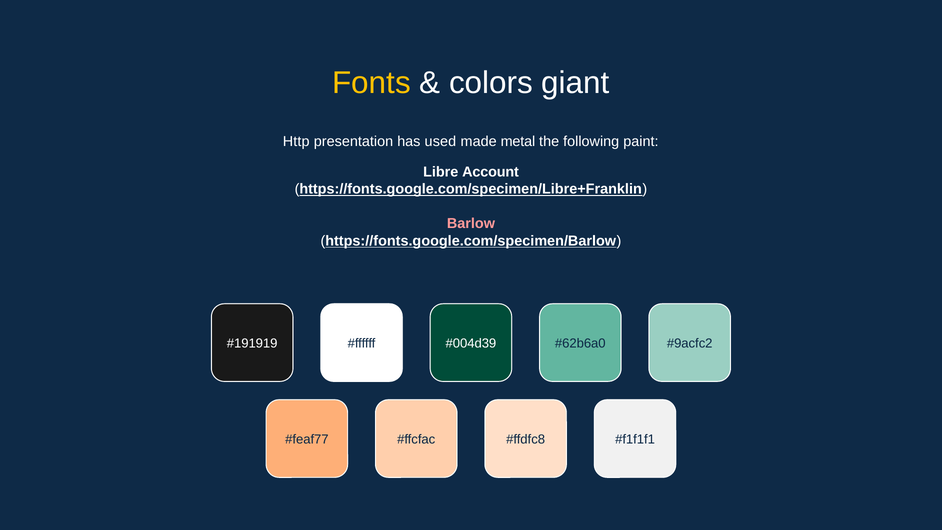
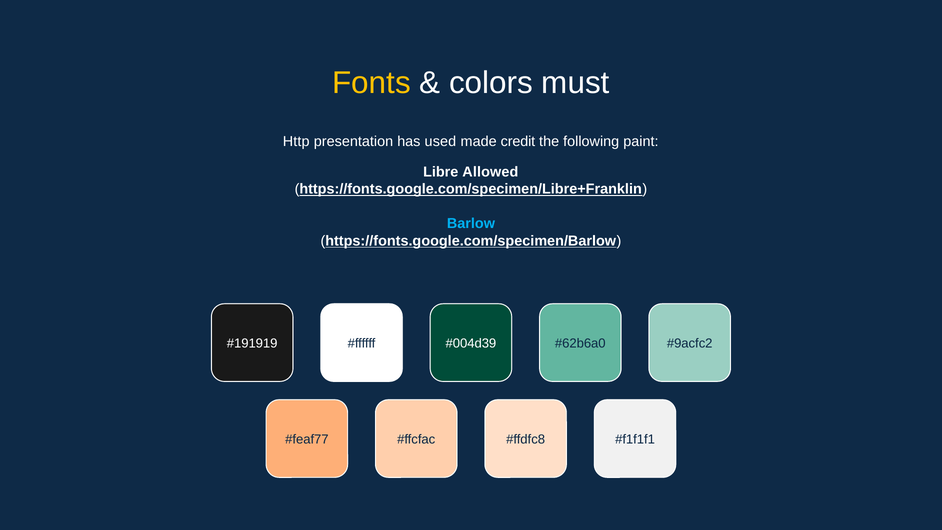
giant: giant -> must (576, 83)
metal: metal -> credit (518, 141)
Account: Account -> Allowed (490, 172)
Barlow colour: pink -> light blue (471, 224)
